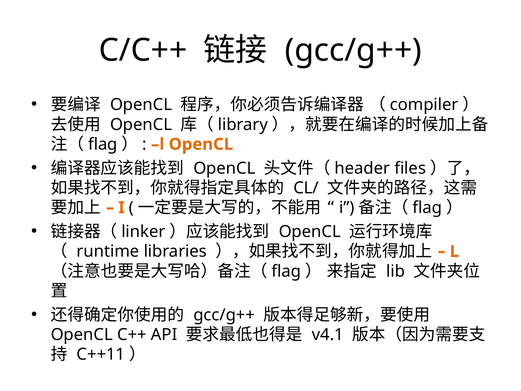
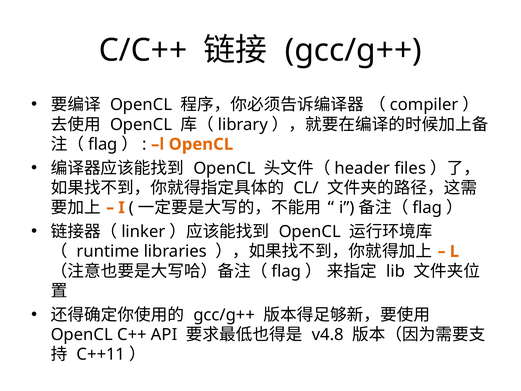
v4.1: v4.1 -> v4.8 (328, 334)
